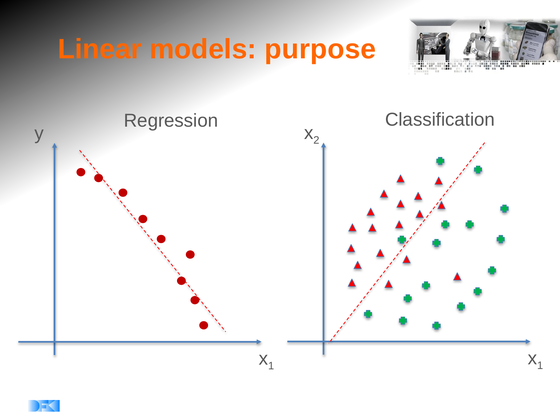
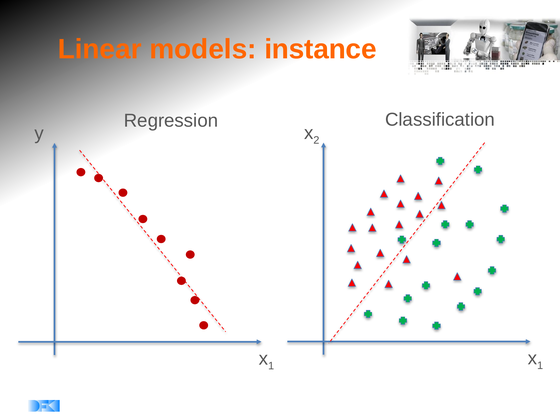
purpose: purpose -> instance (320, 49)
